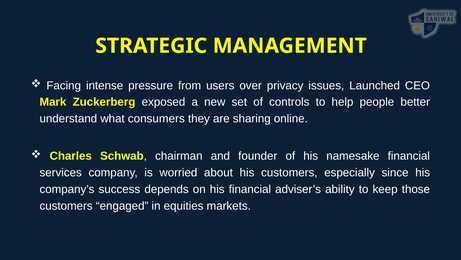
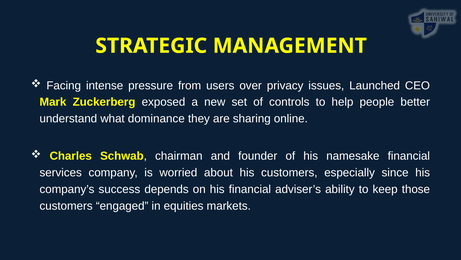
consumers: consumers -> dominance (156, 118)
